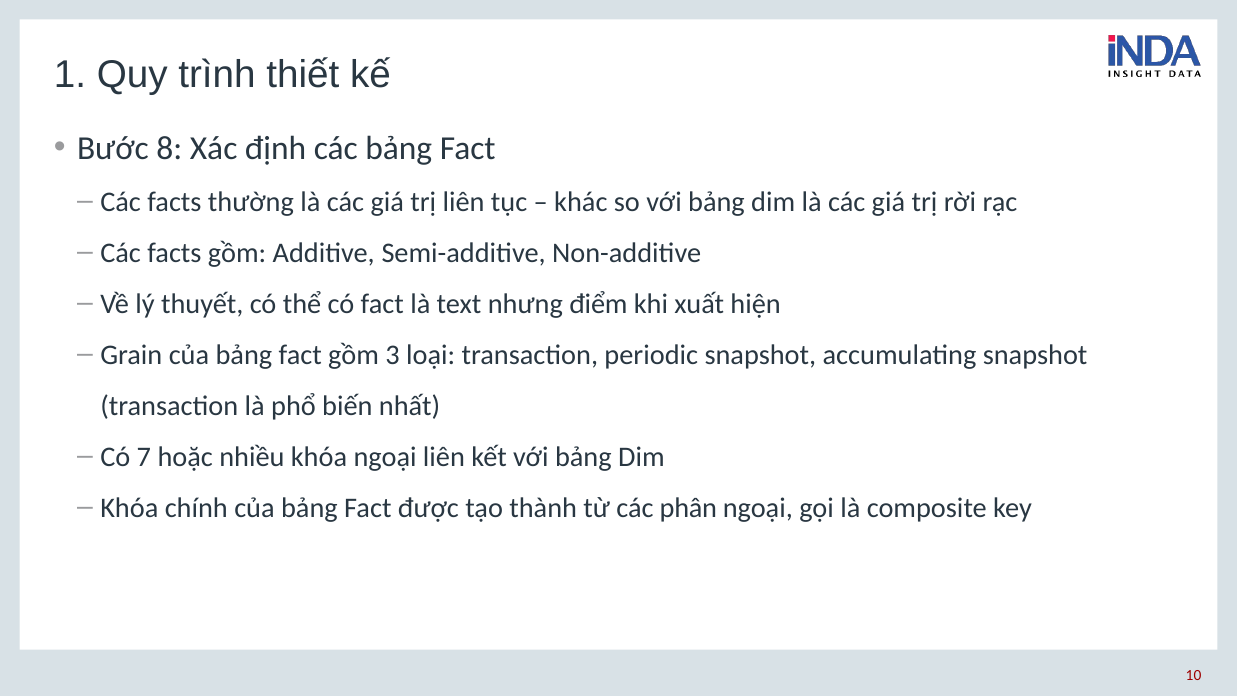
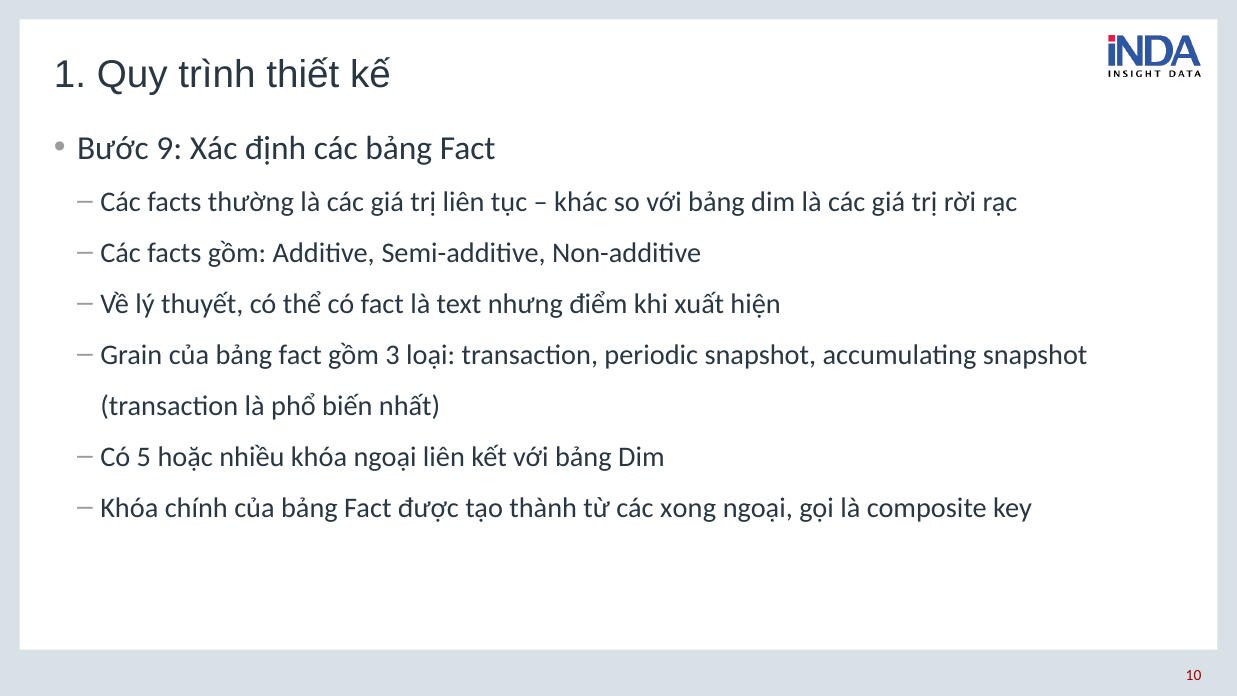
8: 8 -> 9 (169, 148)
7: 7 -> 5 (144, 457)
phân: phân -> xong (688, 508)
